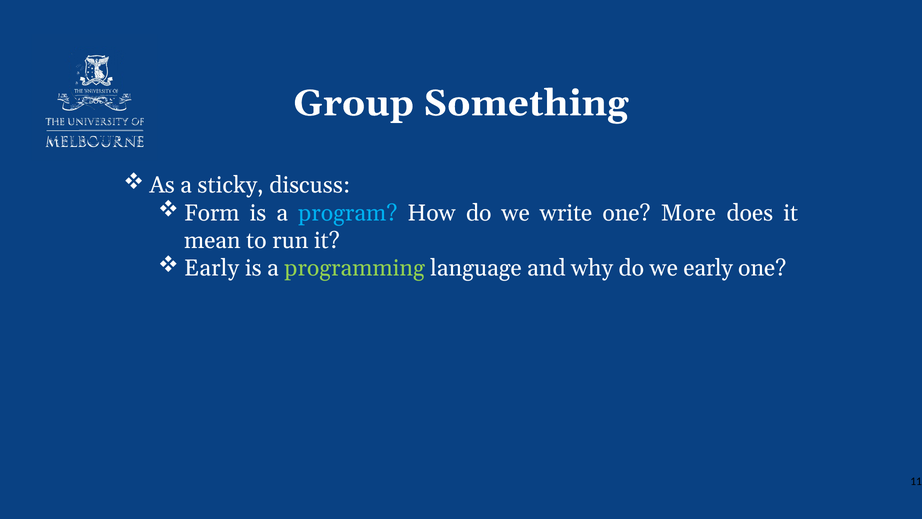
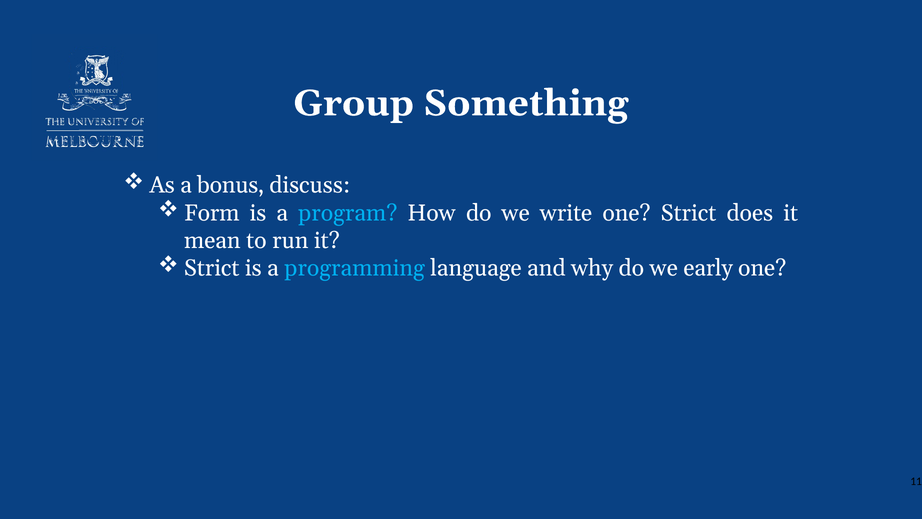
sticky: sticky -> bonus (231, 185)
one More: More -> Strict (688, 213)
Early: Early -> Strict (212, 268)
programming colour: light green -> light blue (355, 268)
